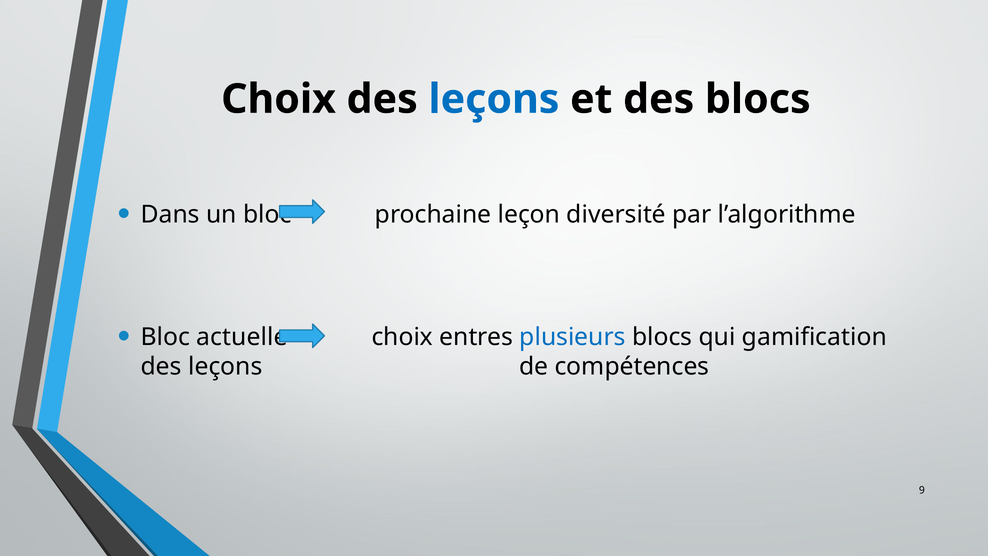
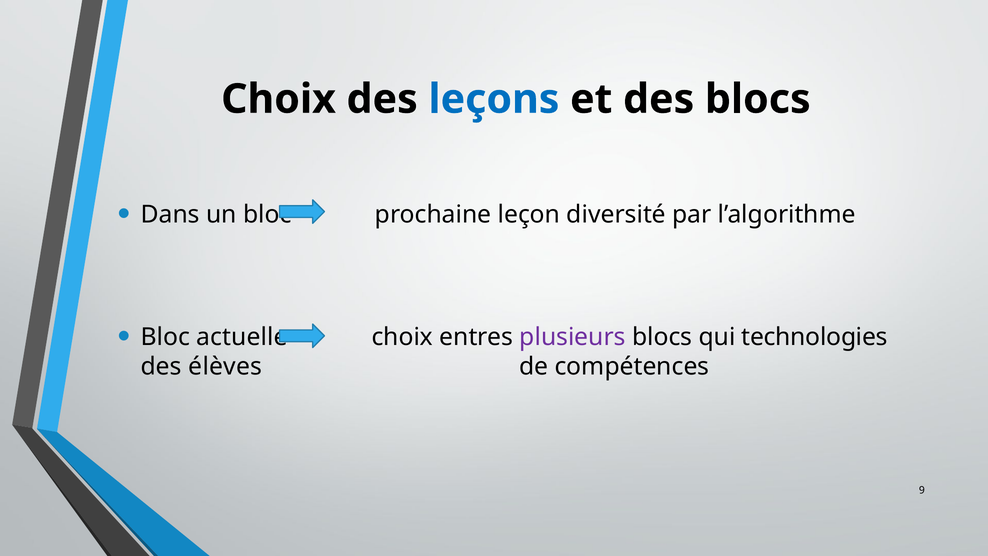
plusieurs colour: blue -> purple (573, 337)
gamification: gamification -> technologies (815, 337)
leçons: leçons -> élèves (225, 367)
